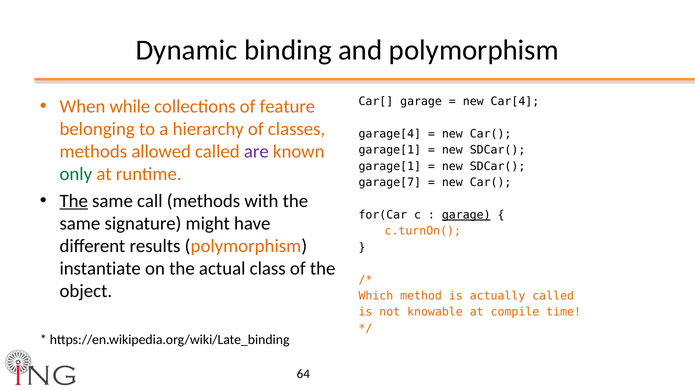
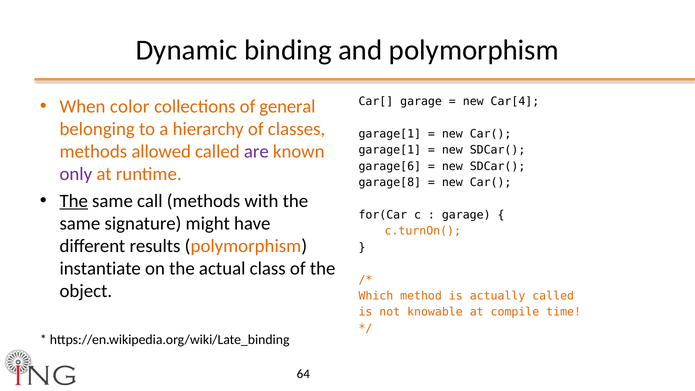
while: while -> color (130, 106)
feature: feature -> general (287, 106)
garage[4: garage[4 -> garage[1 (390, 134)
garage[1: garage[1 -> garage[6 (390, 166)
only colour: green -> purple (76, 174)
garage[7: garage[7 -> garage[8 (390, 183)
garage underline: present -> none (466, 215)
